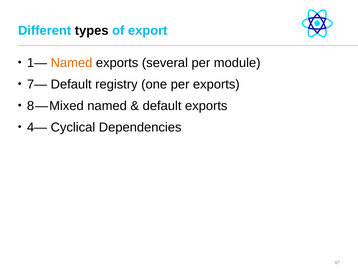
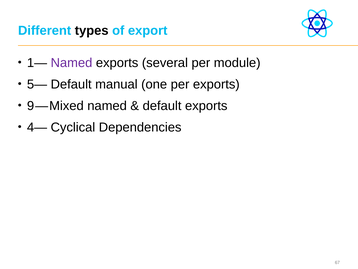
Named colour: orange -> purple (71, 63)
7—: 7— -> 5— (37, 84)
registry: registry -> manual (116, 84)
8: 8 -> 9 (31, 106)
